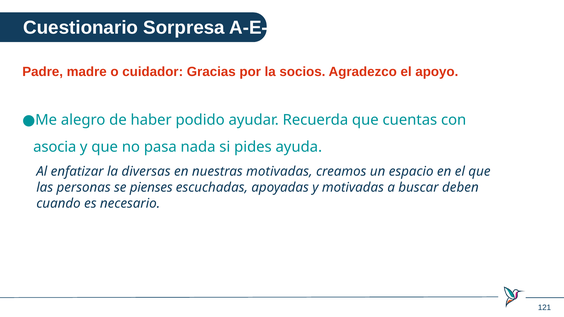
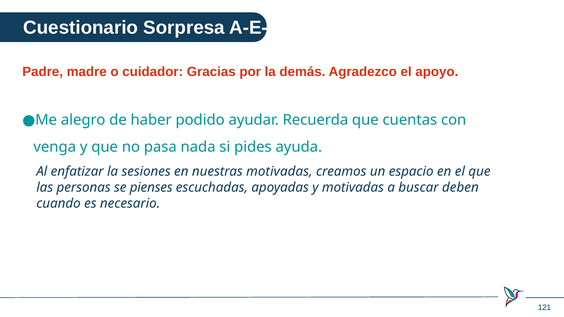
socios: socios -> demás (302, 72)
asocia: asocia -> venga (55, 147)
diversas: diversas -> sesiones (146, 172)
